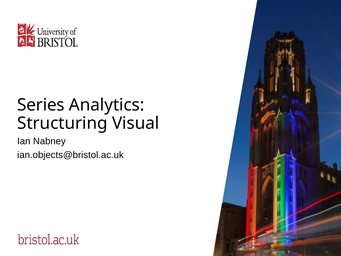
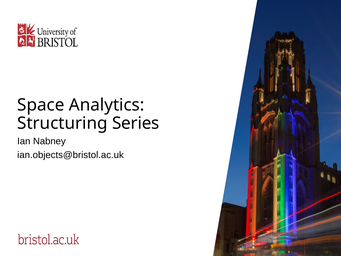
Series: Series -> Space (41, 105)
Visual: Visual -> Series (136, 123)
